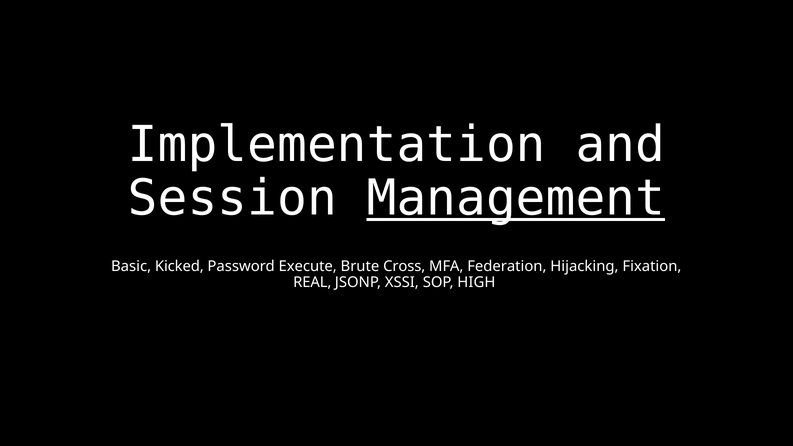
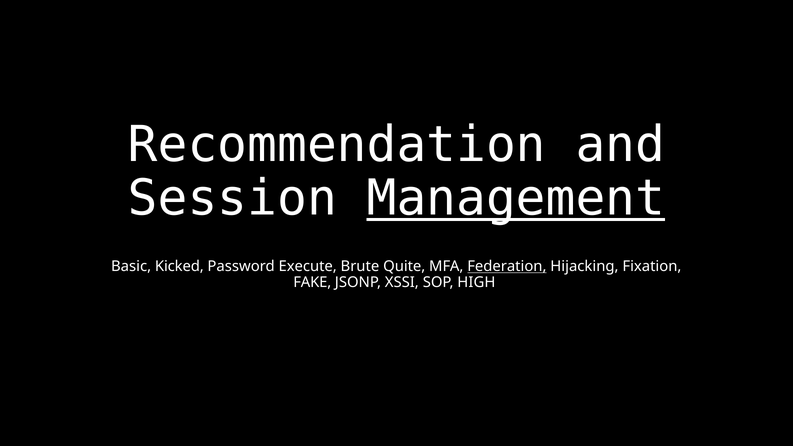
Implementation: Implementation -> Recommendation (337, 145)
Cross: Cross -> Quite (404, 266)
Federation underline: none -> present (507, 266)
REAL: REAL -> FAKE (312, 282)
